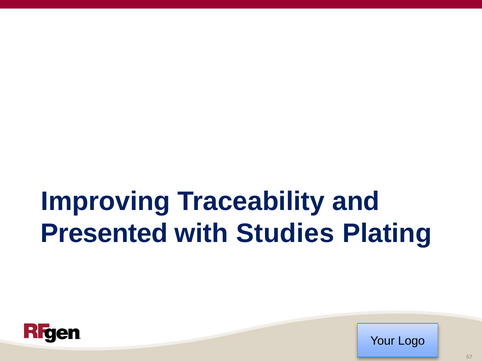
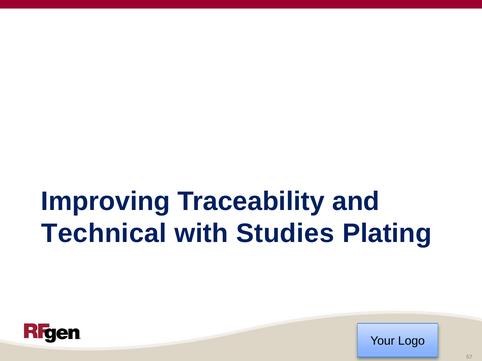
Presented: Presented -> Technical (104, 234)
